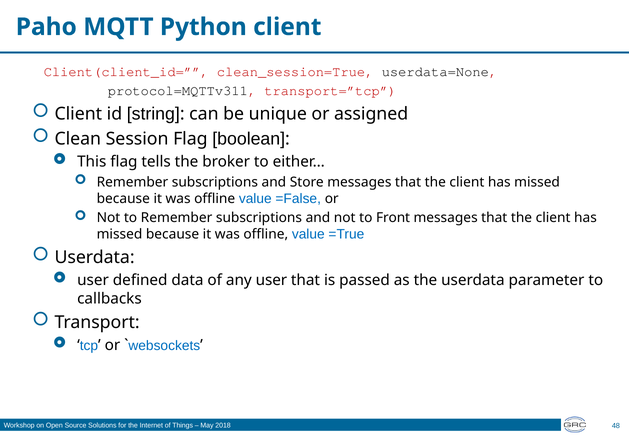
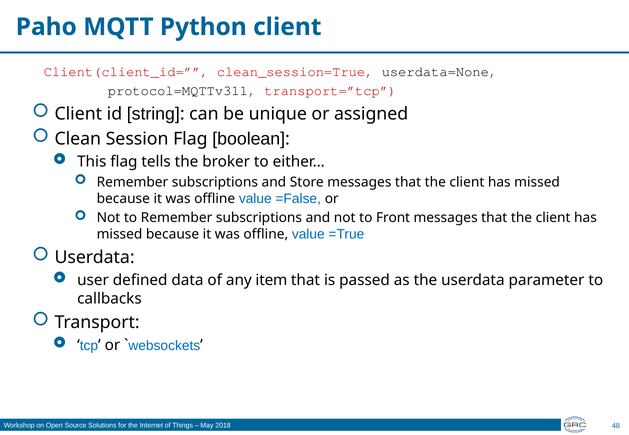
any user: user -> item (271, 280)
